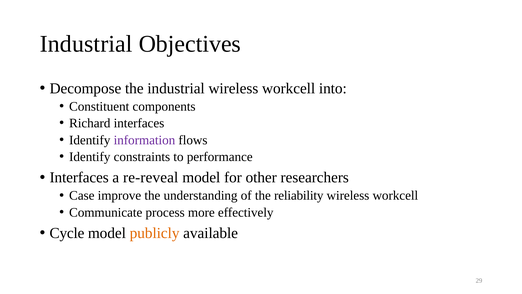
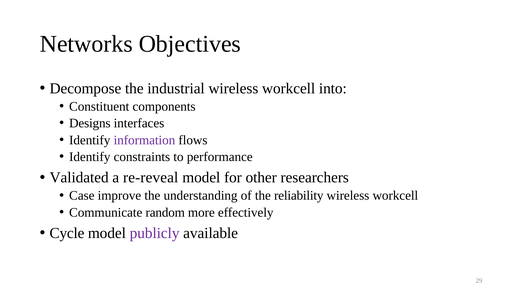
Industrial: Industrial -> Networks (86, 44)
Richard: Richard -> Designs (90, 123)
Interfaces: Interfaces -> Validated (79, 177)
process: process -> random (165, 212)
publicly colour: orange -> purple (155, 233)
